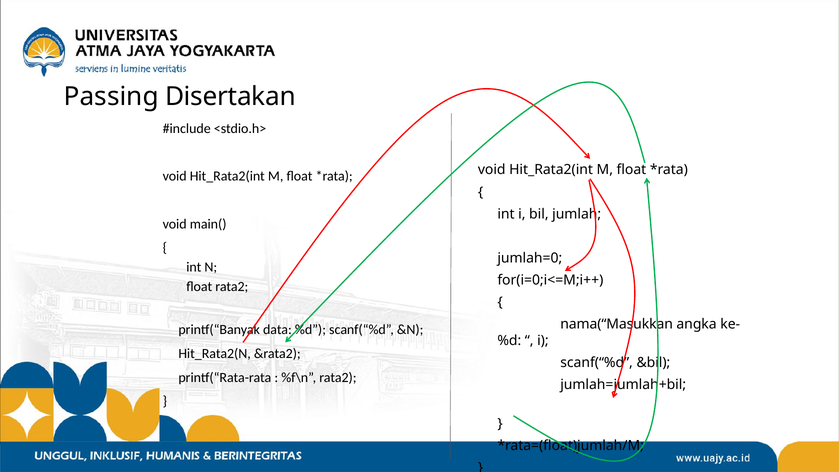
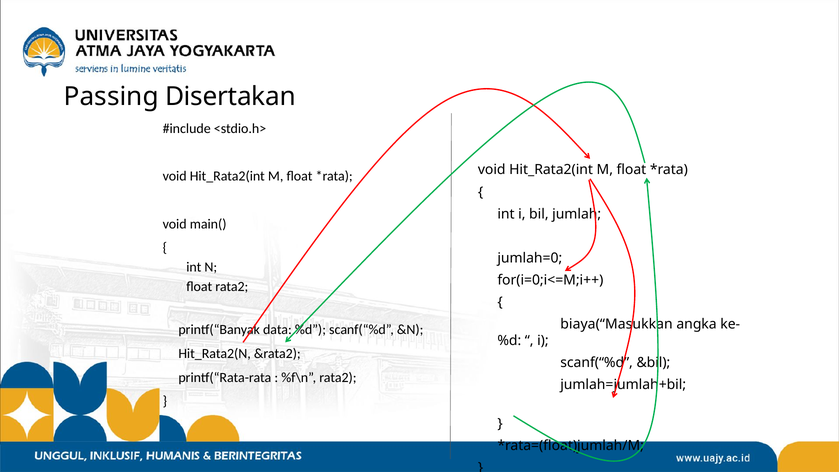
nama(“Masukkan: nama(“Masukkan -> biaya(“Masukkan (617, 324)
